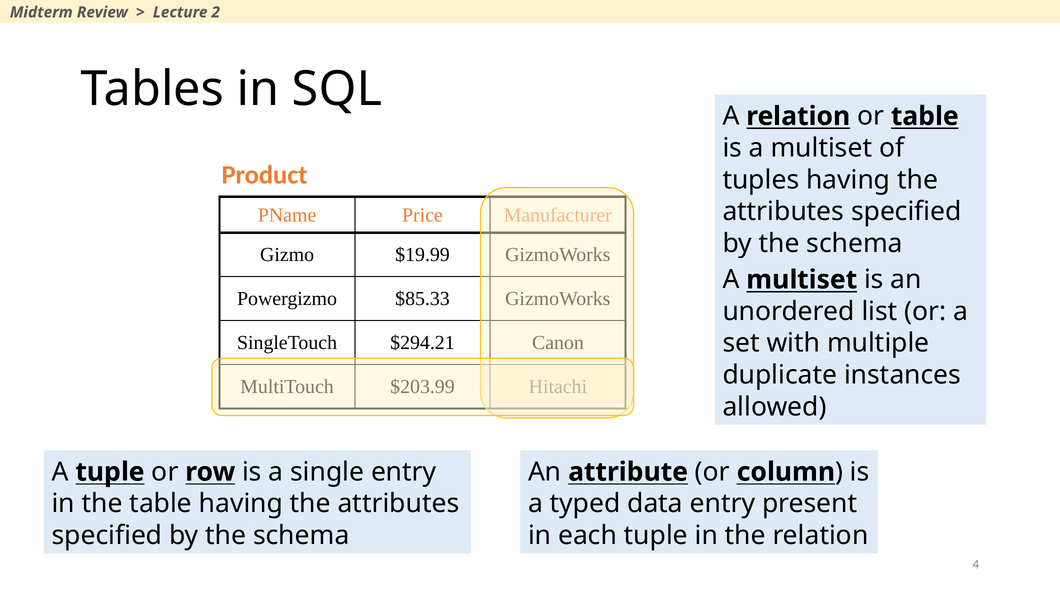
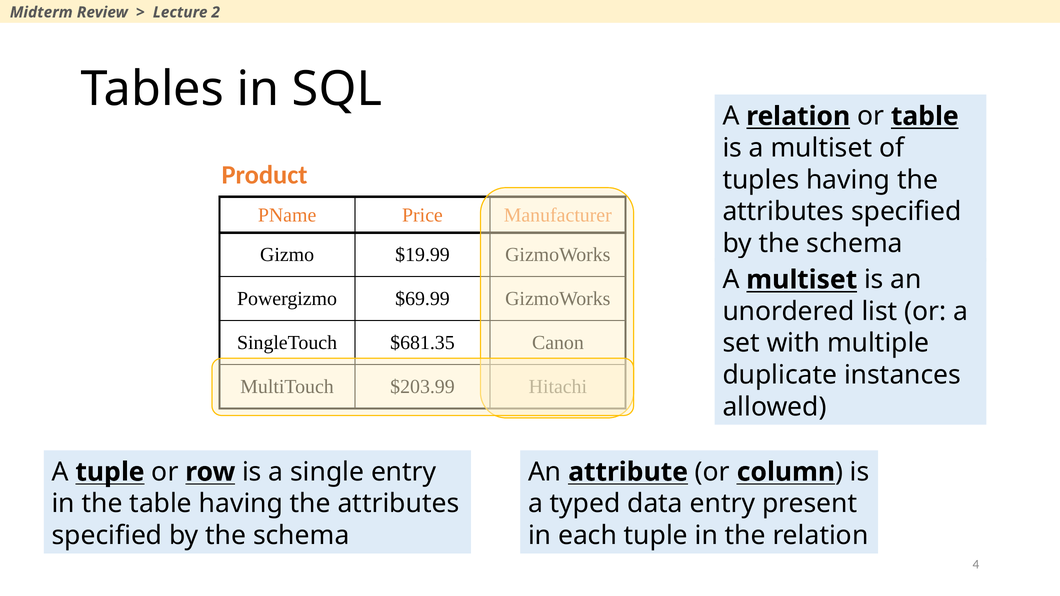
$85.33: $85.33 -> $69.99 (422, 299)
$294.21: $294.21 -> $681.35 (422, 343)
